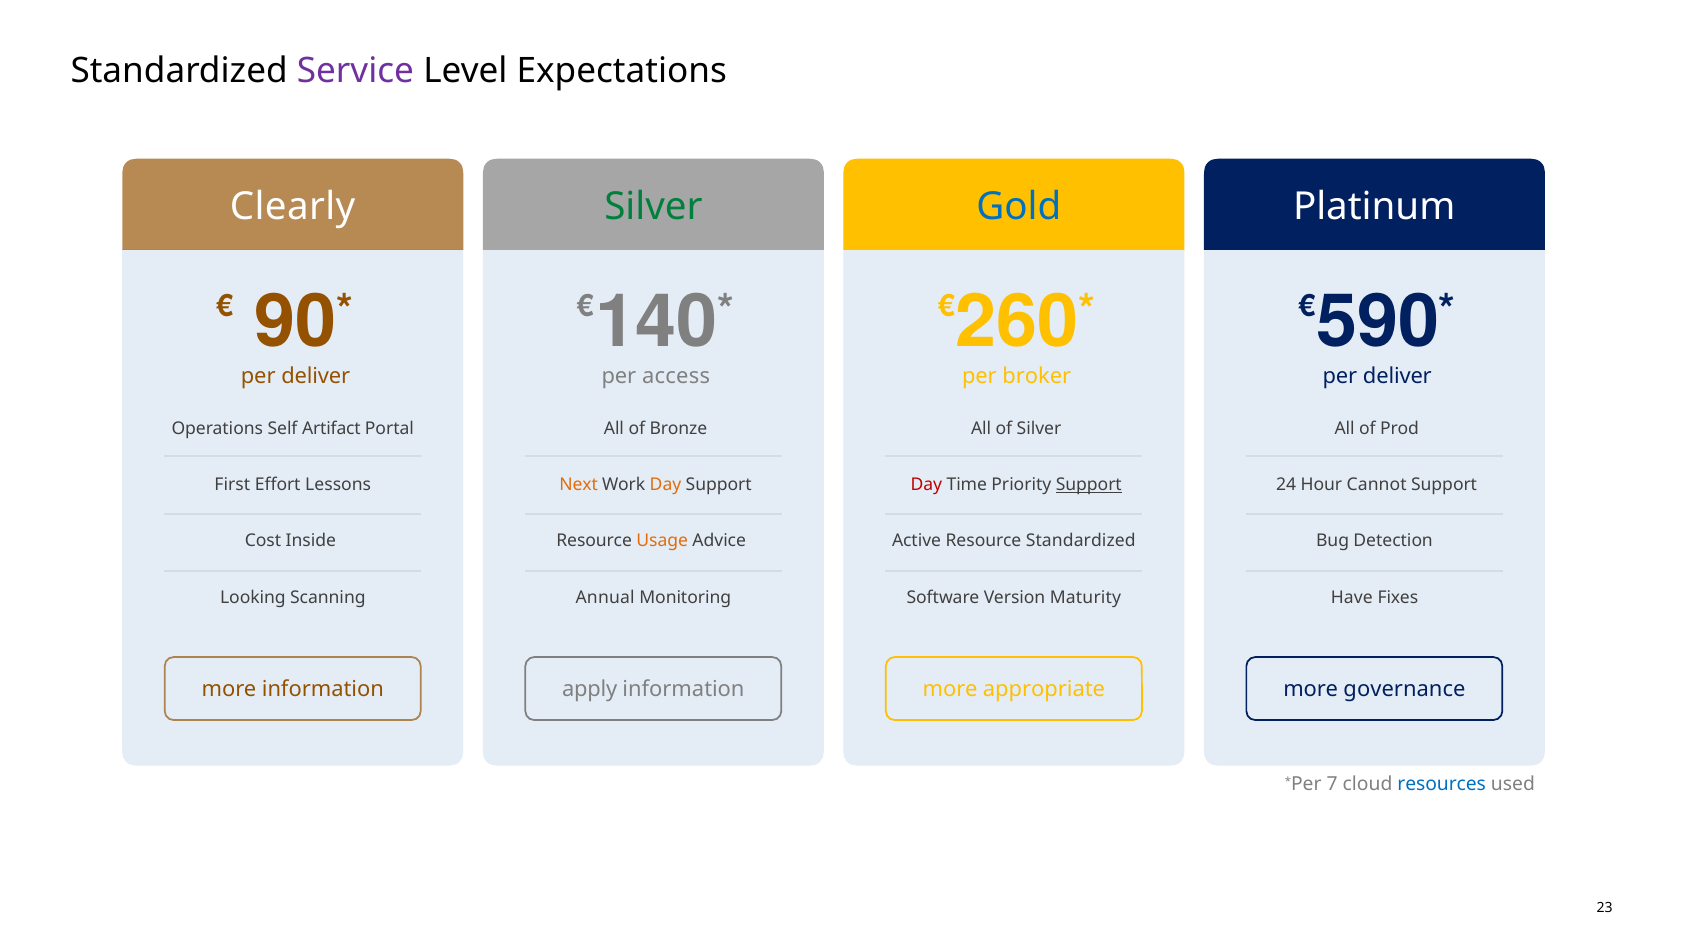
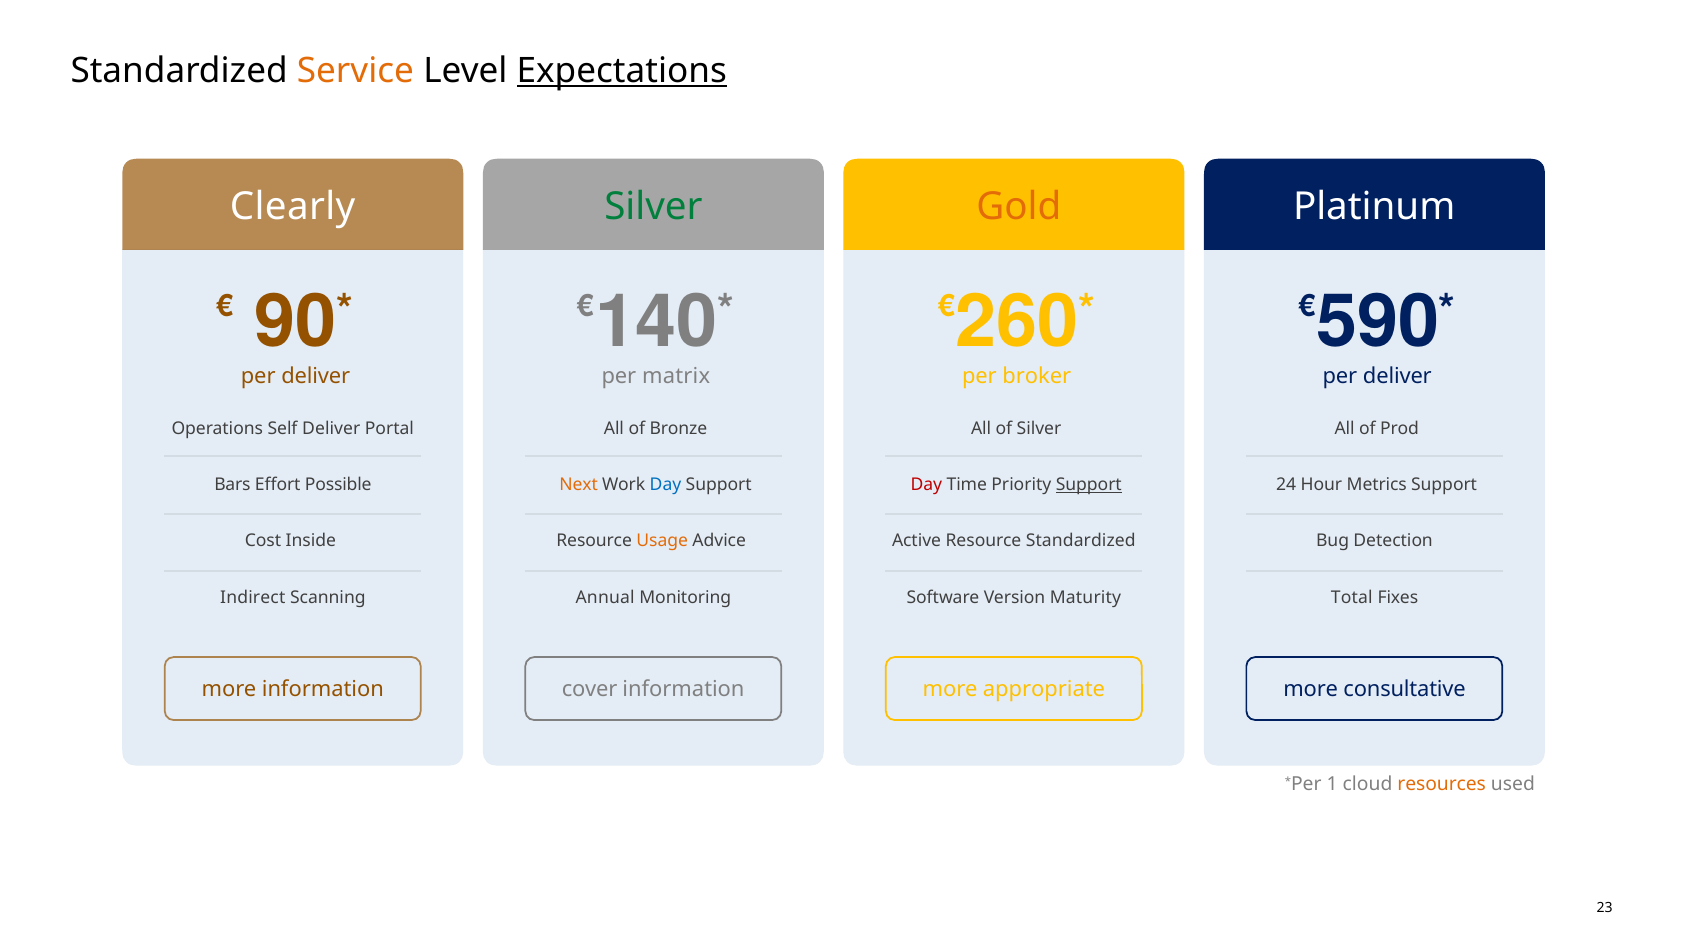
Service colour: purple -> orange (355, 71)
Expectations underline: none -> present (622, 71)
Gold colour: blue -> orange (1019, 207)
access: access -> matrix (676, 377)
Self Artifact: Artifact -> Deliver (331, 429)
First: First -> Bars (232, 485)
Lessons: Lessons -> Possible (338, 485)
Day colour: orange -> blue (665, 485)
Cannot: Cannot -> Metrics (1377, 485)
Looking: Looking -> Indirect (253, 597)
Have: Have -> Total (1352, 597)
apply: apply -> cover (590, 689)
governance: governance -> consultative (1405, 689)
7: 7 -> 1 (1332, 785)
resources colour: blue -> orange (1442, 785)
